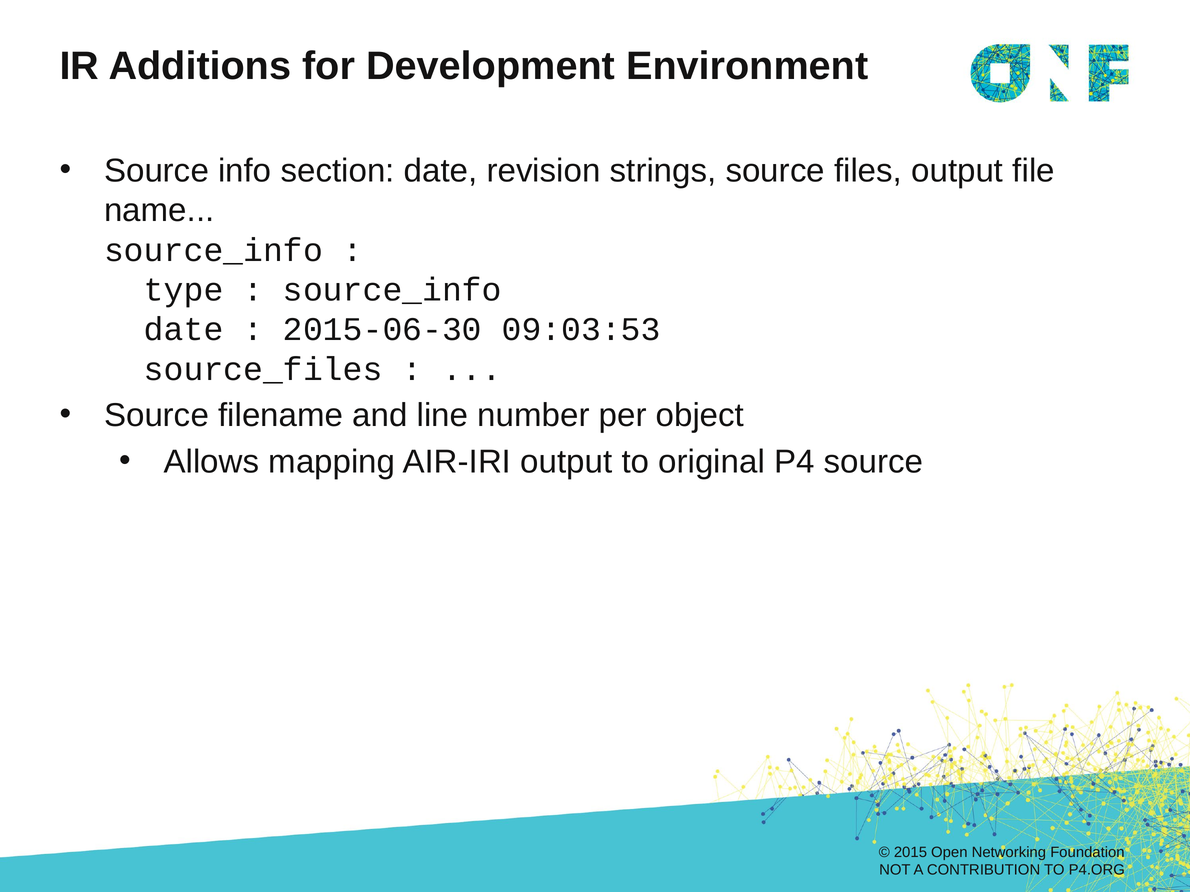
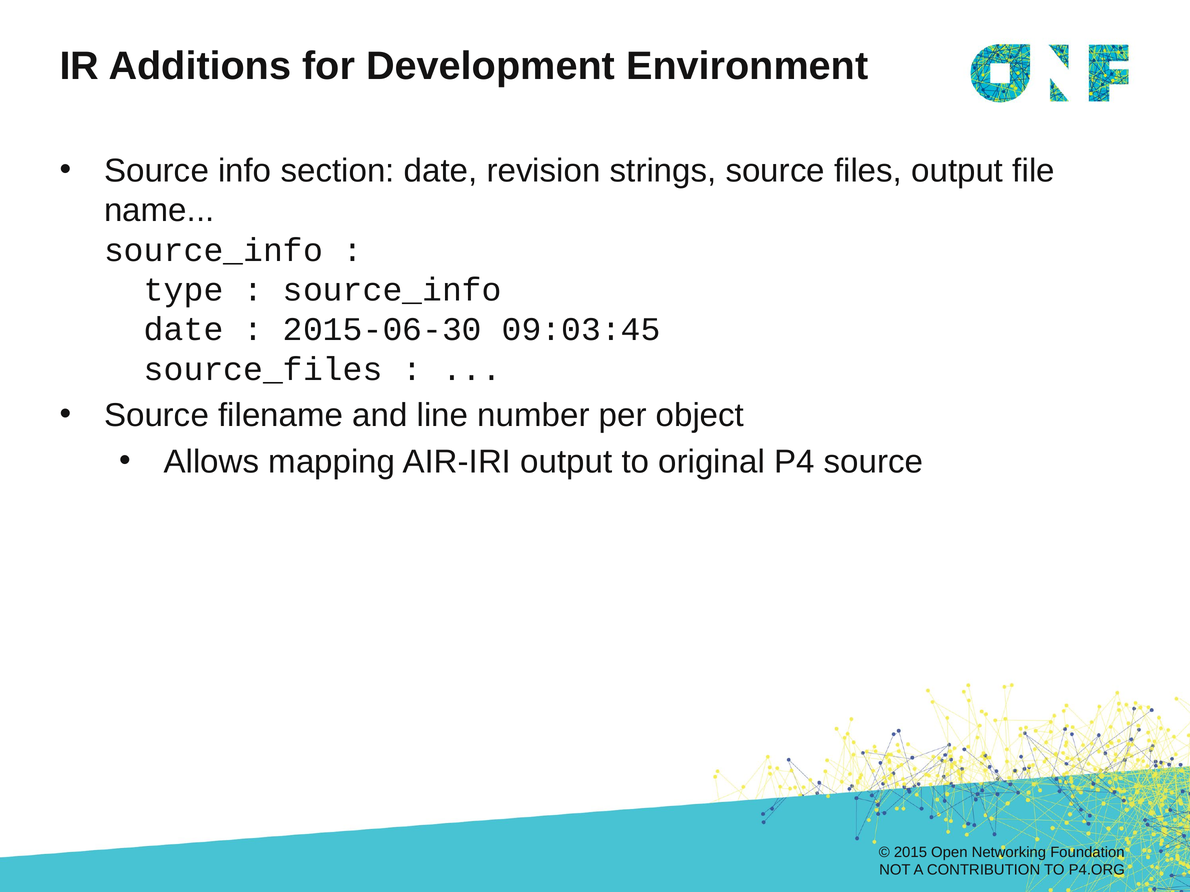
09:03:53: 09:03:53 -> 09:03:45 (581, 330)
